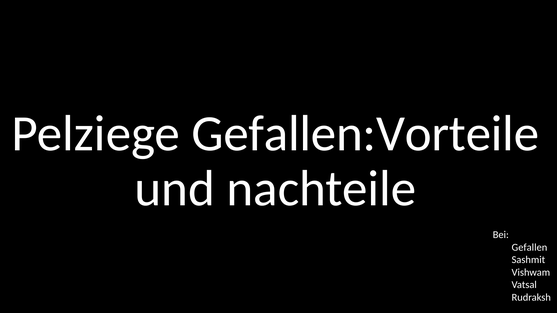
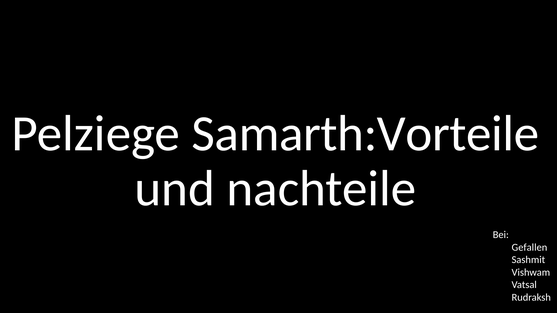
Gefallen:Vorteile: Gefallen:Vorteile -> Samarth:Vorteile (365, 134)
